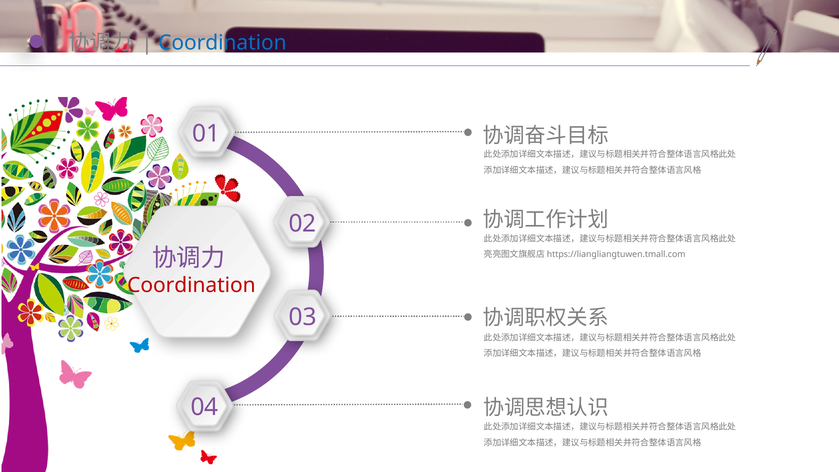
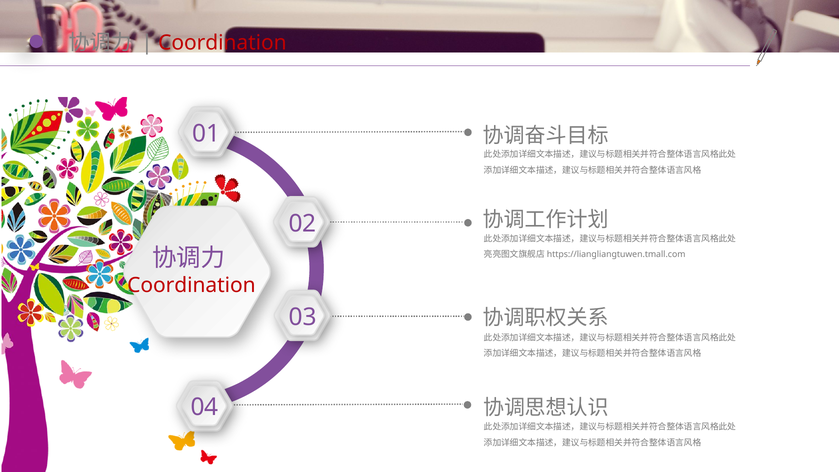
Coordination colour: blue -> red (222, 43)
